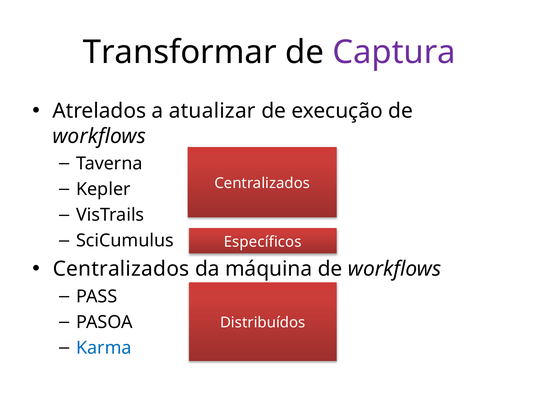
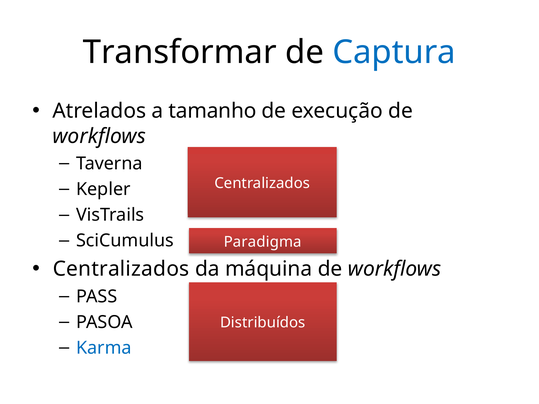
Captura colour: purple -> blue (394, 52)
atualizar: atualizar -> tamanho (212, 111)
Específicos: Específicos -> Paradigma (263, 242)
